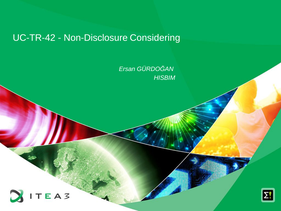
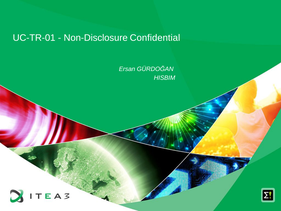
UC-TR-42: UC-TR-42 -> UC-TR-01 (34, 38)
Considering: Considering -> Confidential (155, 38)
